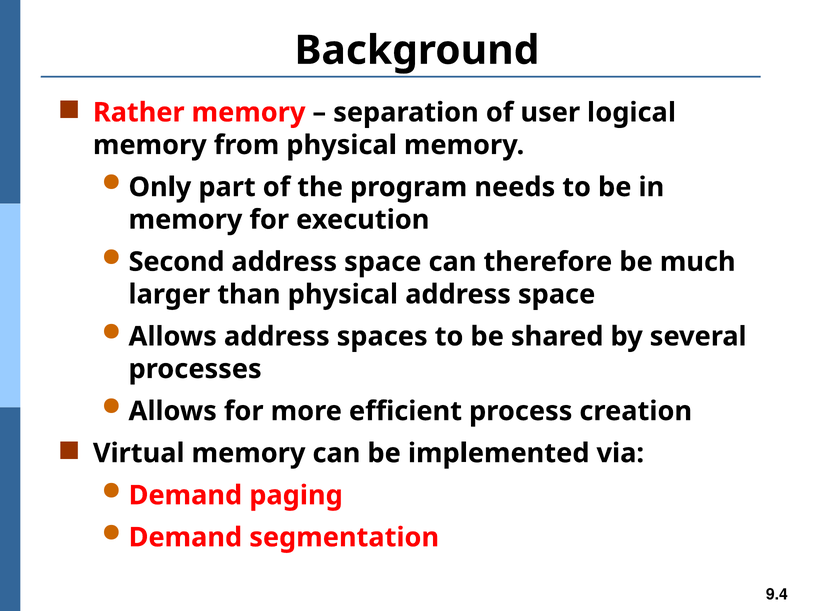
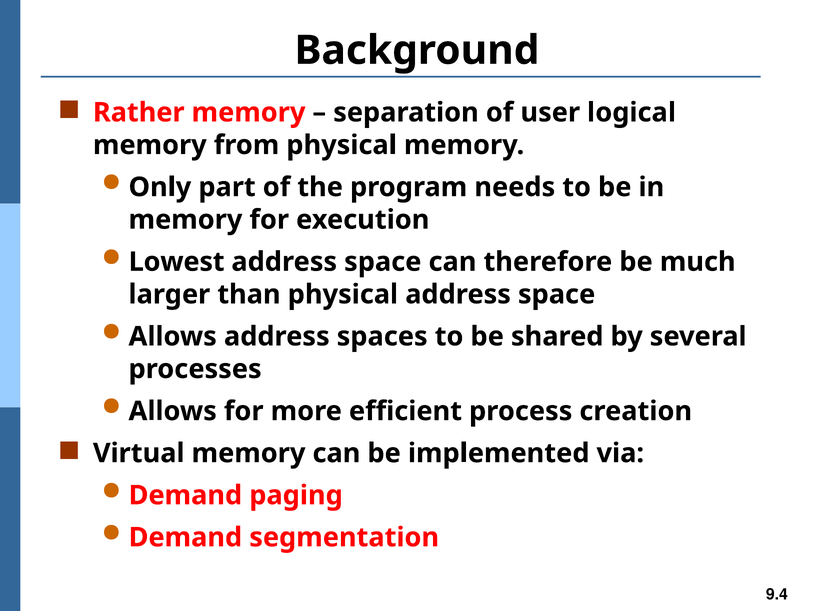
Second: Second -> Lowest (177, 262)
